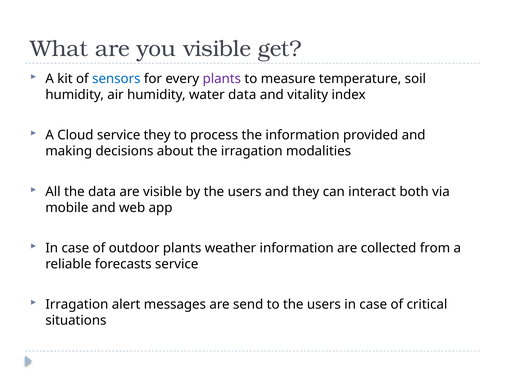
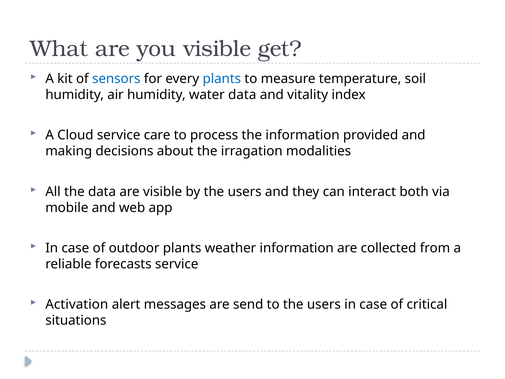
plants colour: purple -> blue (222, 79)
service they: they -> care (157, 135)
Irragation: Irragation -> Activation (77, 304)
